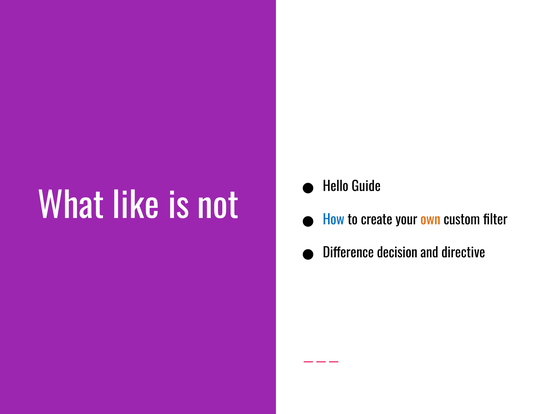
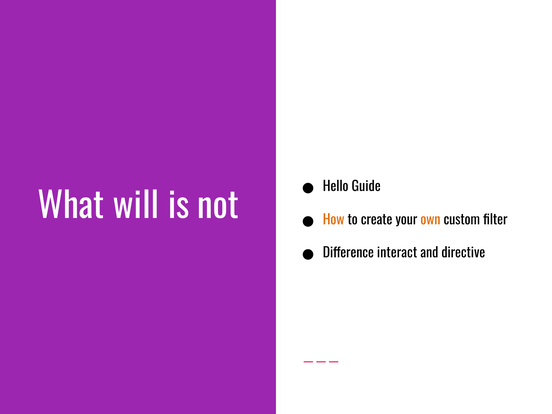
like: like -> will (136, 207)
How colour: blue -> orange (334, 220)
decision: decision -> interact (397, 253)
